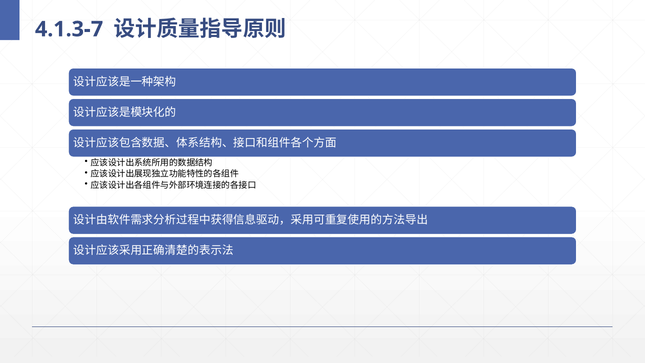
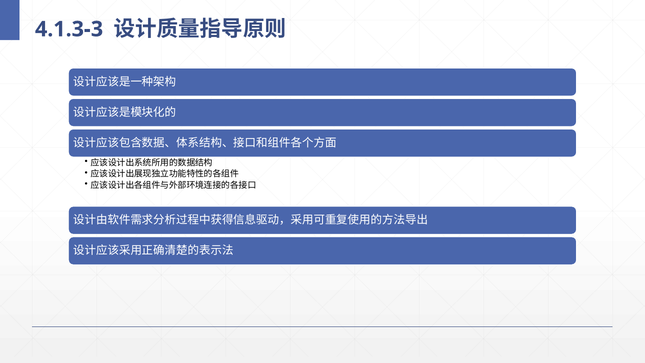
4.1.3-7: 4.1.3-7 -> 4.1.3-3 (69, 29)
